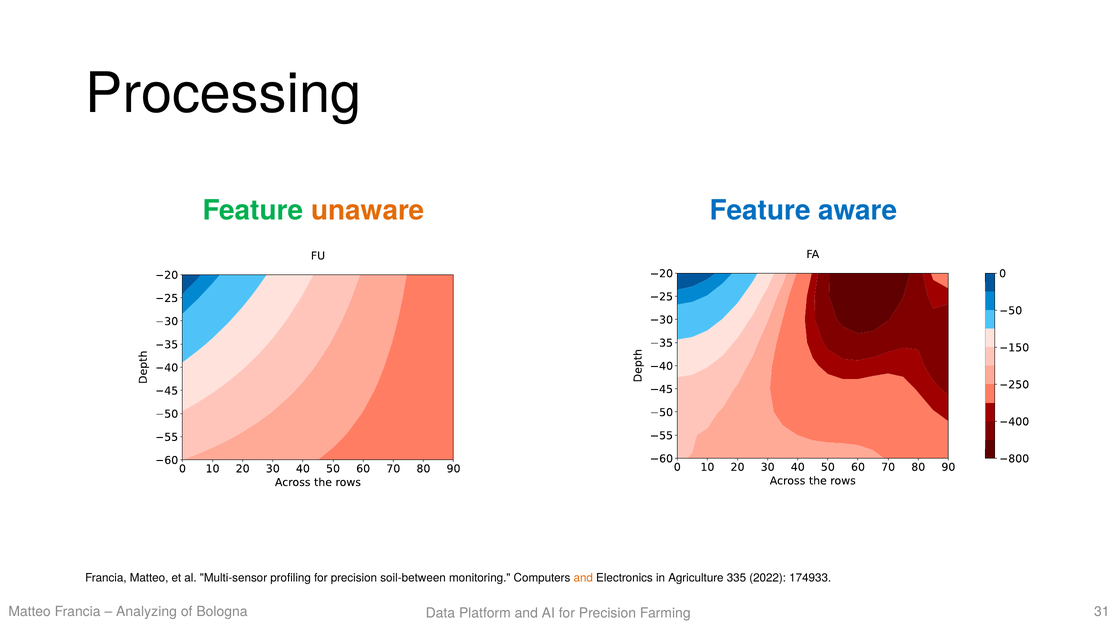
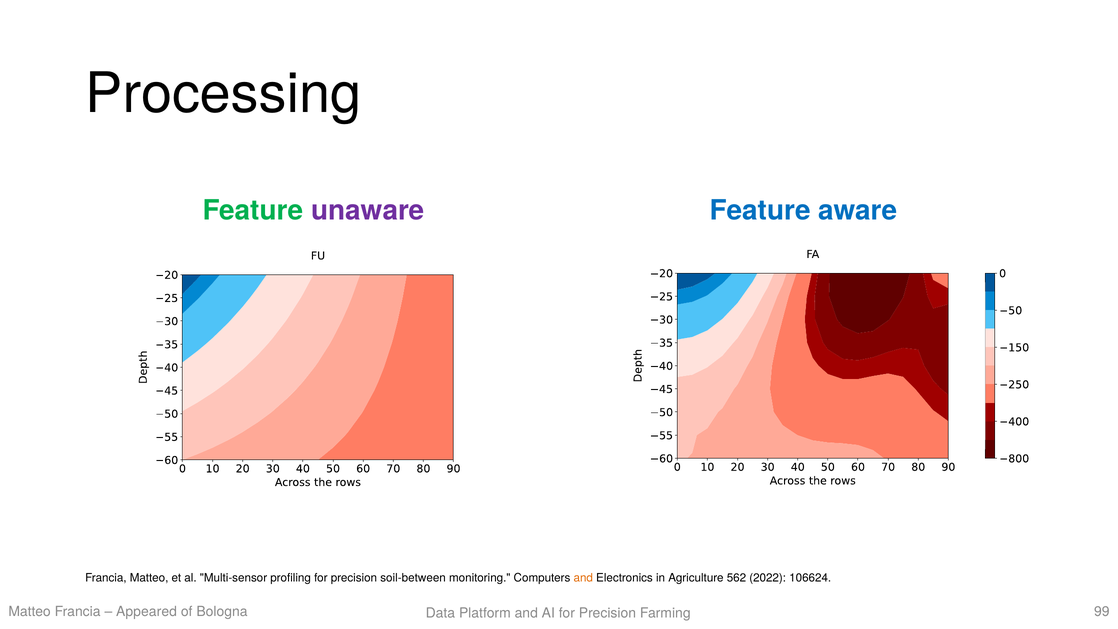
unaware colour: orange -> purple (368, 210)
335: 335 -> 562 (736, 578)
174933: 174933 -> 106624 (810, 578)
Analyzing: Analyzing -> Appeared (147, 611)
31: 31 -> 99 (1102, 611)
